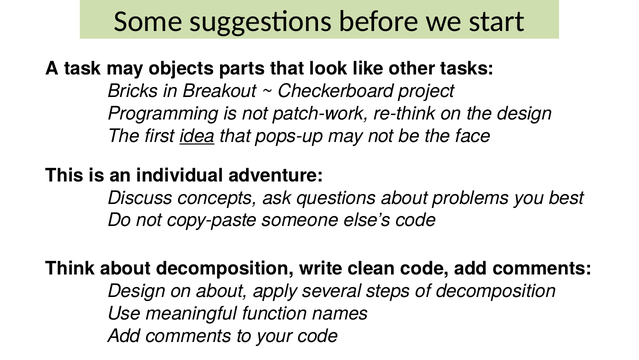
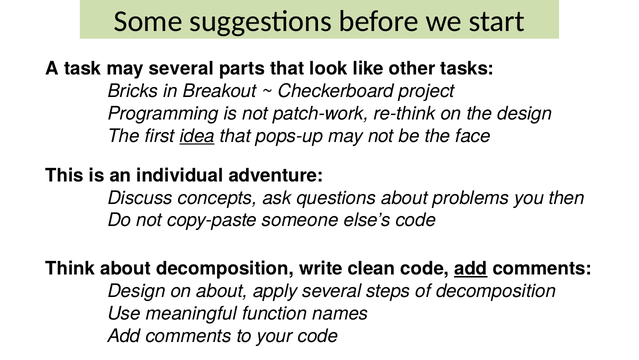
may objects: objects -> several (181, 69)
best: best -> then (567, 198)
add underline: none -> present (471, 268)
